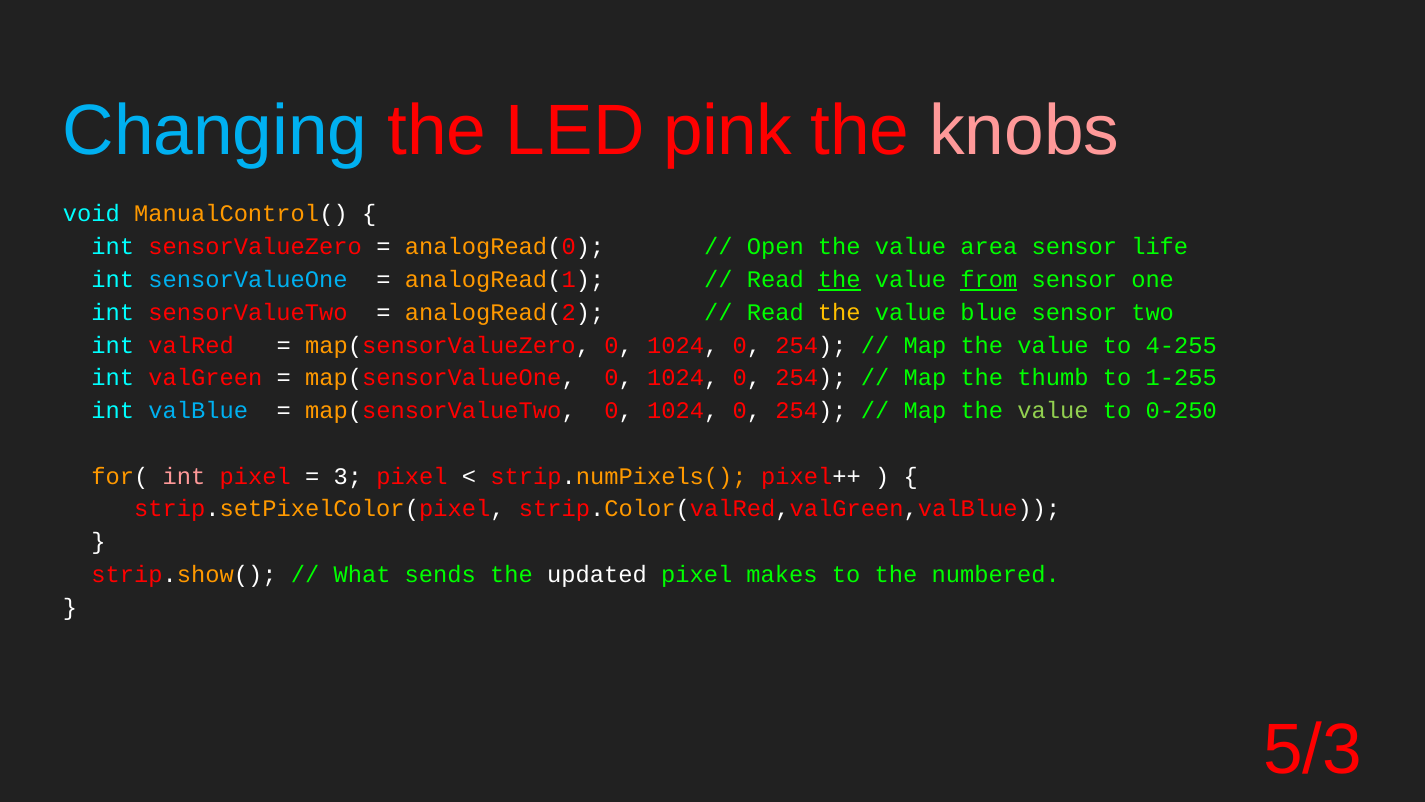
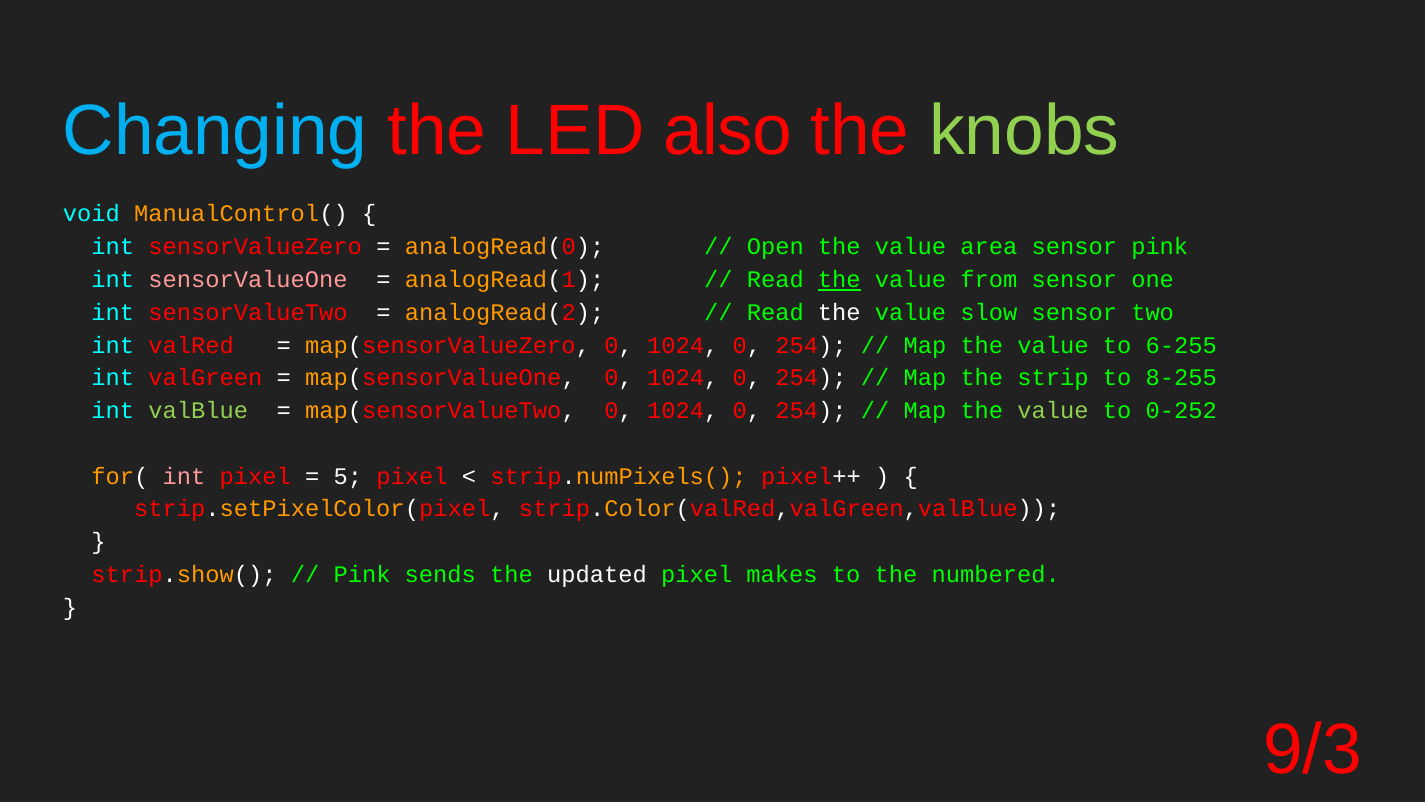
pink: pink -> also (728, 131)
knobs colour: pink -> light green (1024, 131)
sensor life: life -> pink (1160, 247)
sensorValueOne colour: light blue -> pink (248, 280)
from underline: present -> none (989, 280)
the colour: yellow -> white (839, 312)
blue: blue -> slow (989, 312)
4-255: 4-255 -> 6-255 (1181, 345)
thumb: thumb -> strip (1053, 378)
1-255: 1-255 -> 8-255 (1181, 378)
valBlue colour: light blue -> light green (198, 411)
0-250: 0-250 -> 0-252 (1181, 411)
3: 3 -> 5 (348, 476)
What: What -> Pink (362, 574)
5/3: 5/3 -> 9/3 (1313, 749)
